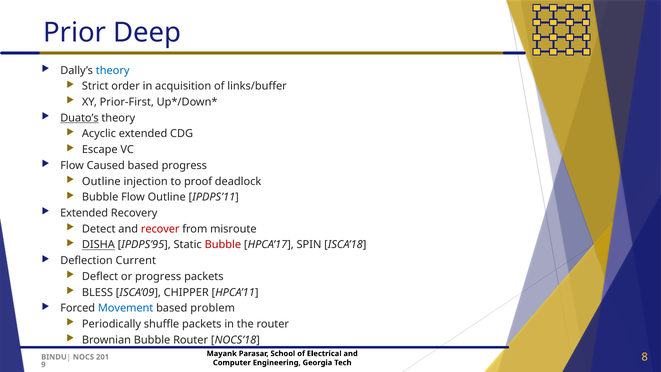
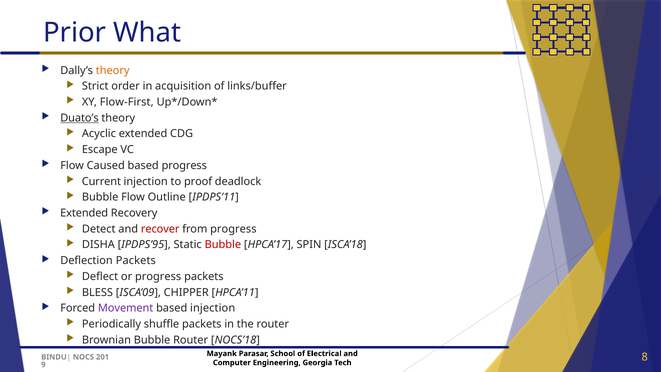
Deep: Deep -> What (147, 33)
theory colour: blue -> orange (113, 70)
Prior-First: Prior-First -> Flow-First (127, 102)
Outline: Outline -> Current (101, 181)
from misroute: misroute -> progress (233, 229)
DISHA underline: present -> none (98, 245)
Deflection Current: Current -> Packets (136, 261)
Movement colour: blue -> purple (126, 308)
based problem: problem -> injection (213, 308)
